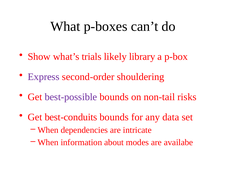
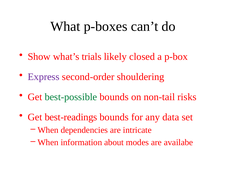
library: library -> closed (142, 57)
best-possible colour: purple -> green (71, 97)
best-conduits: best-conduits -> best-readings (71, 117)
